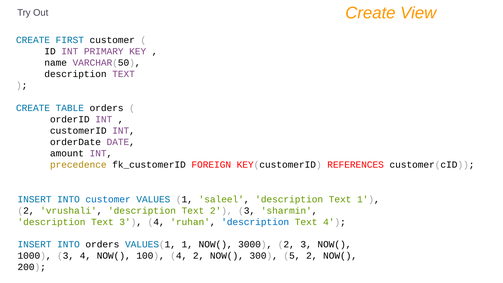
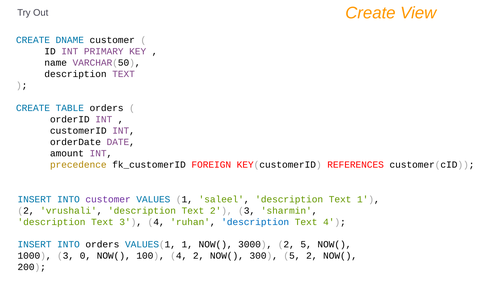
FIRST: FIRST -> DNAME (70, 40)
customer colour: blue -> purple (108, 199)
3000 2 3: 3 -> 5 (306, 244)
1000 3 4: 4 -> 0 (85, 256)
